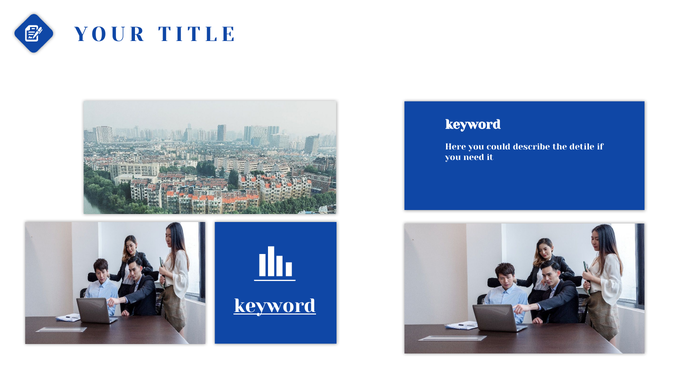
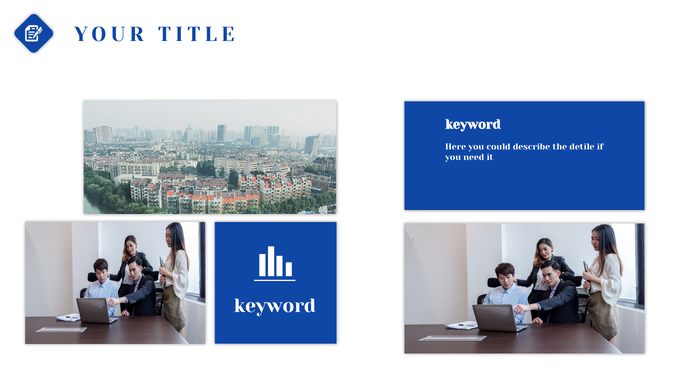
keyword underline: present -> none (275, 306)
